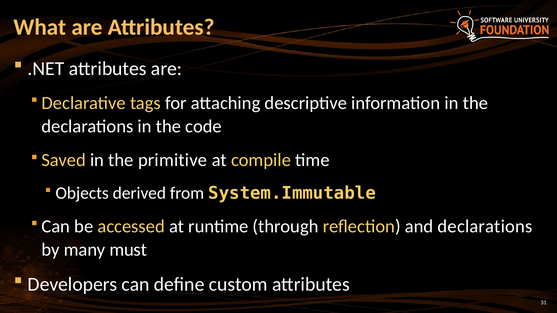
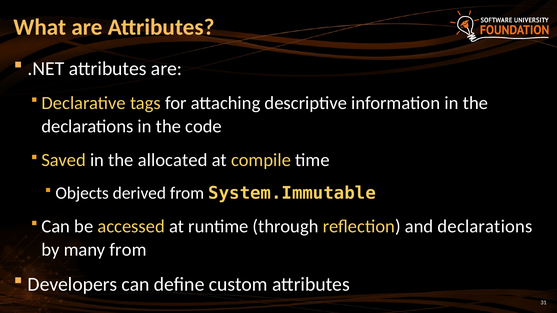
primitive: primitive -> allocated (173, 160)
many must: must -> from (128, 250)
